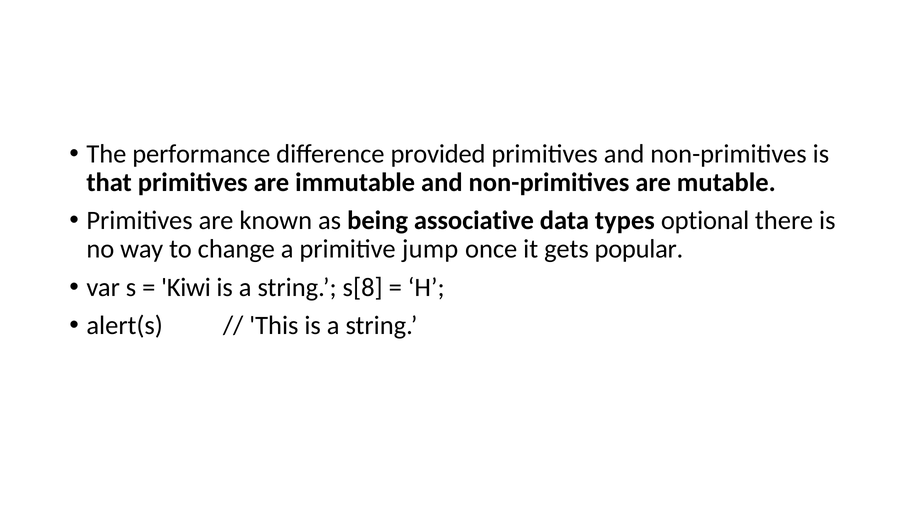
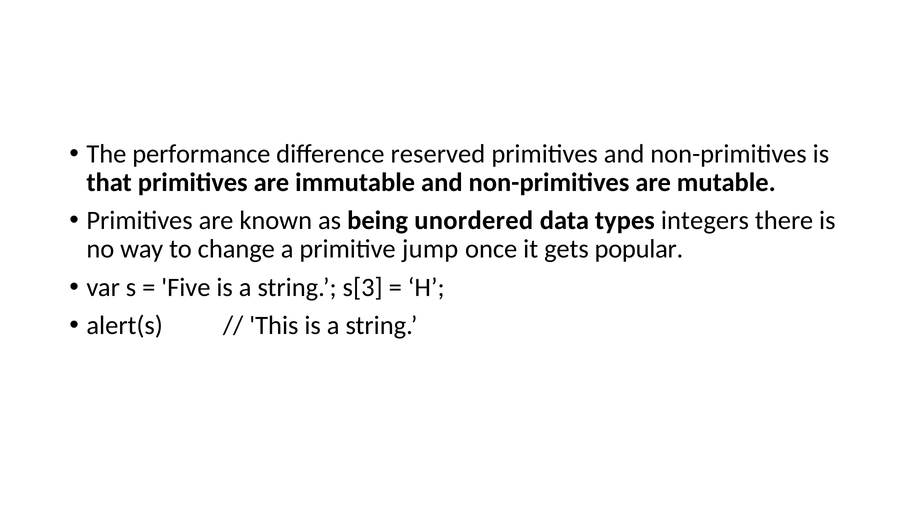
provided: provided -> reserved (438, 154)
associative: associative -> unordered (474, 221)
optional: optional -> integers (705, 221)
Kiwi: Kiwi -> Five (186, 287)
s[8: s[8 -> s[3 (363, 287)
